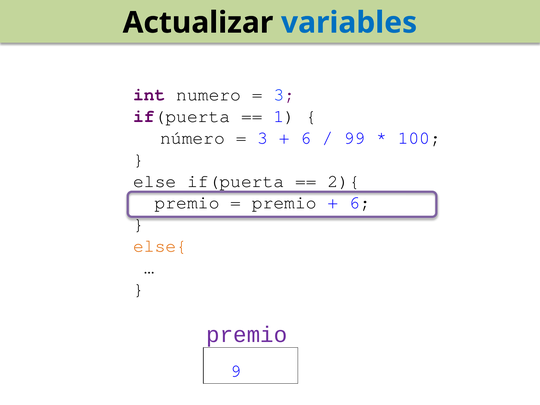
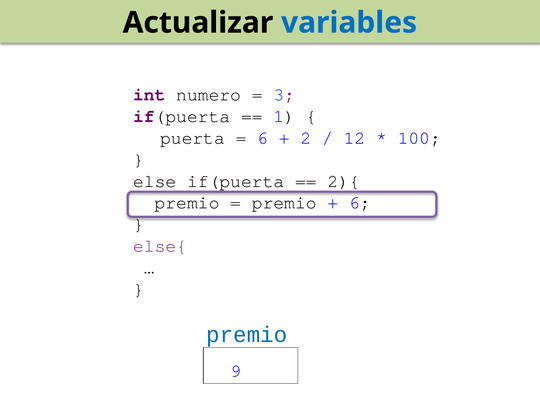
número: número -> puerta (192, 138)
3: 3 -> 6 (263, 138)
6: 6 -> 2 (306, 138)
99: 99 -> 12 (355, 138)
else{ colour: orange -> purple (160, 246)
premio colour: purple -> blue (247, 335)
